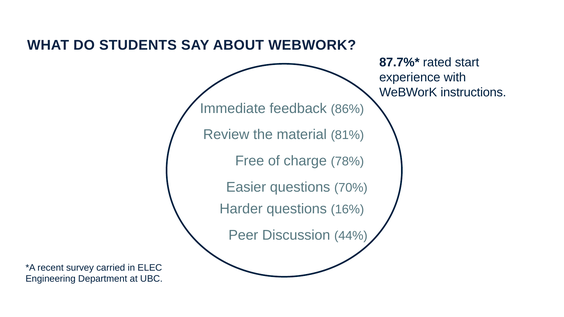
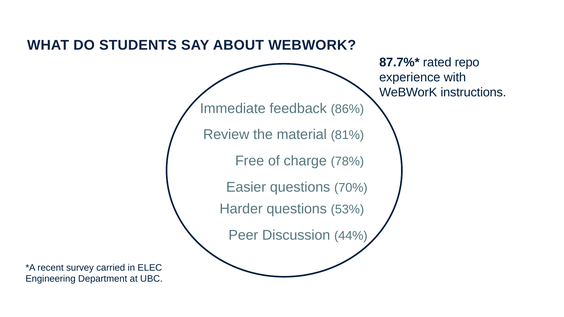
start: start -> repo (467, 62)
16%: 16% -> 53% (347, 210)
